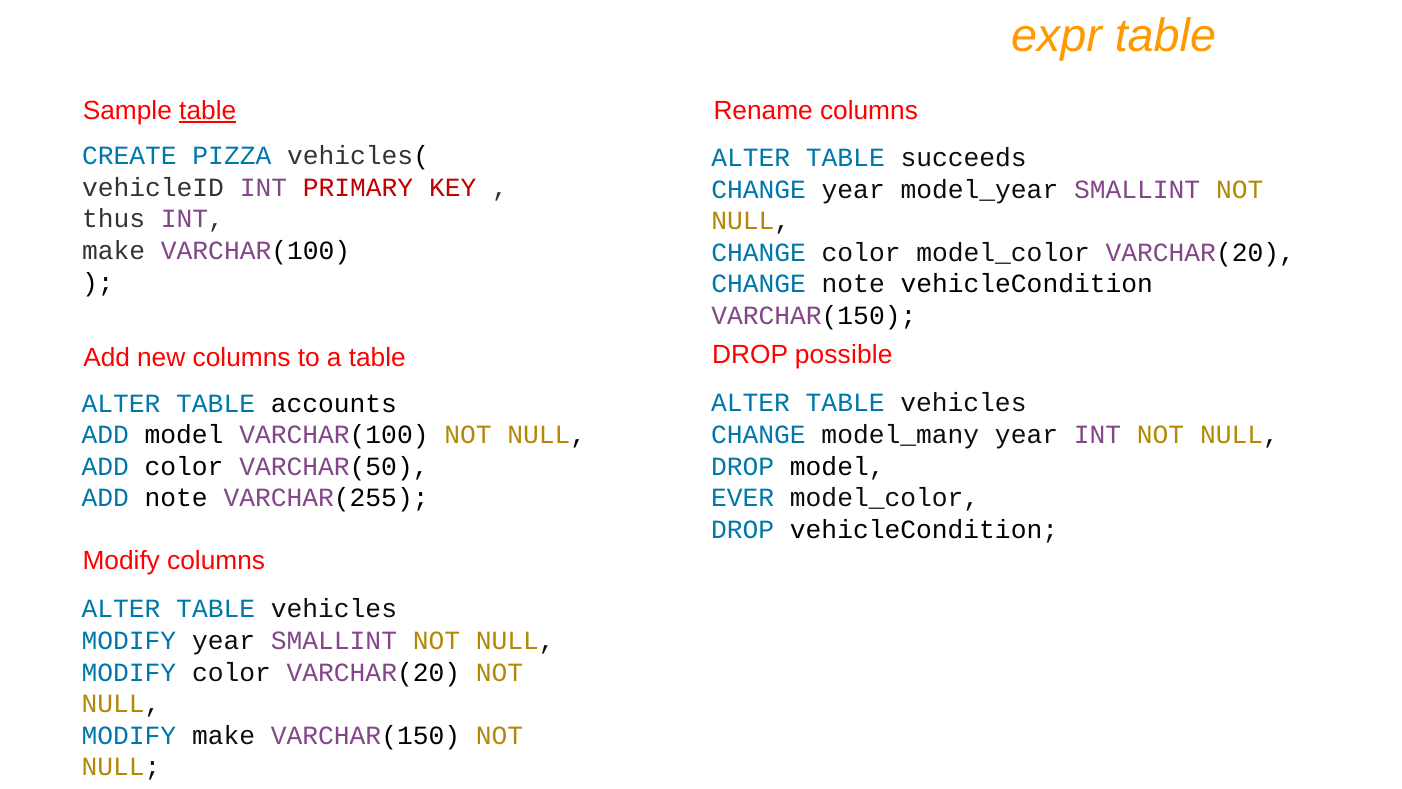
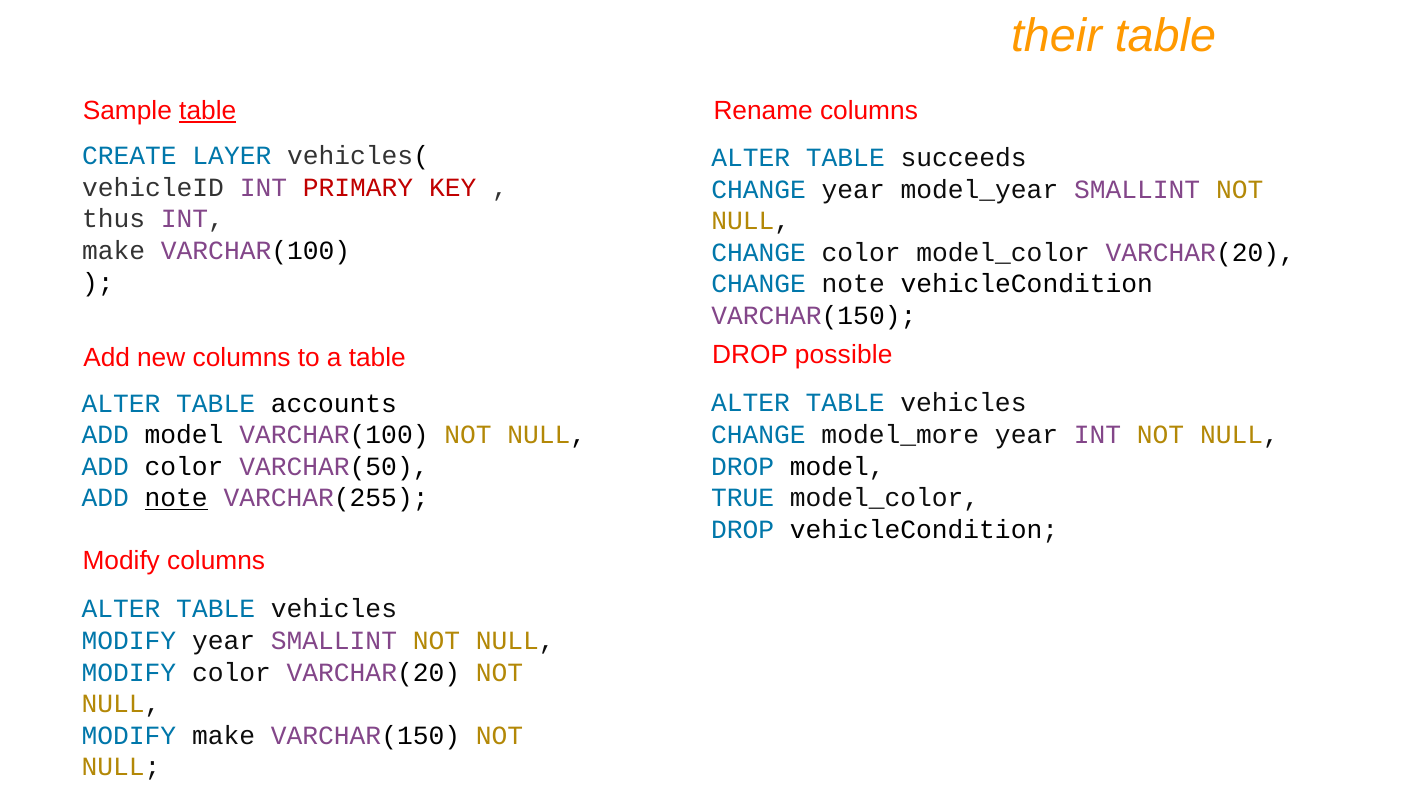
expr: expr -> their (1056, 36)
PIZZA: PIZZA -> LAYER (232, 156)
model_many: model_many -> model_more (900, 435)
note underline: none -> present (176, 498)
EVER: EVER -> TRUE (743, 498)
